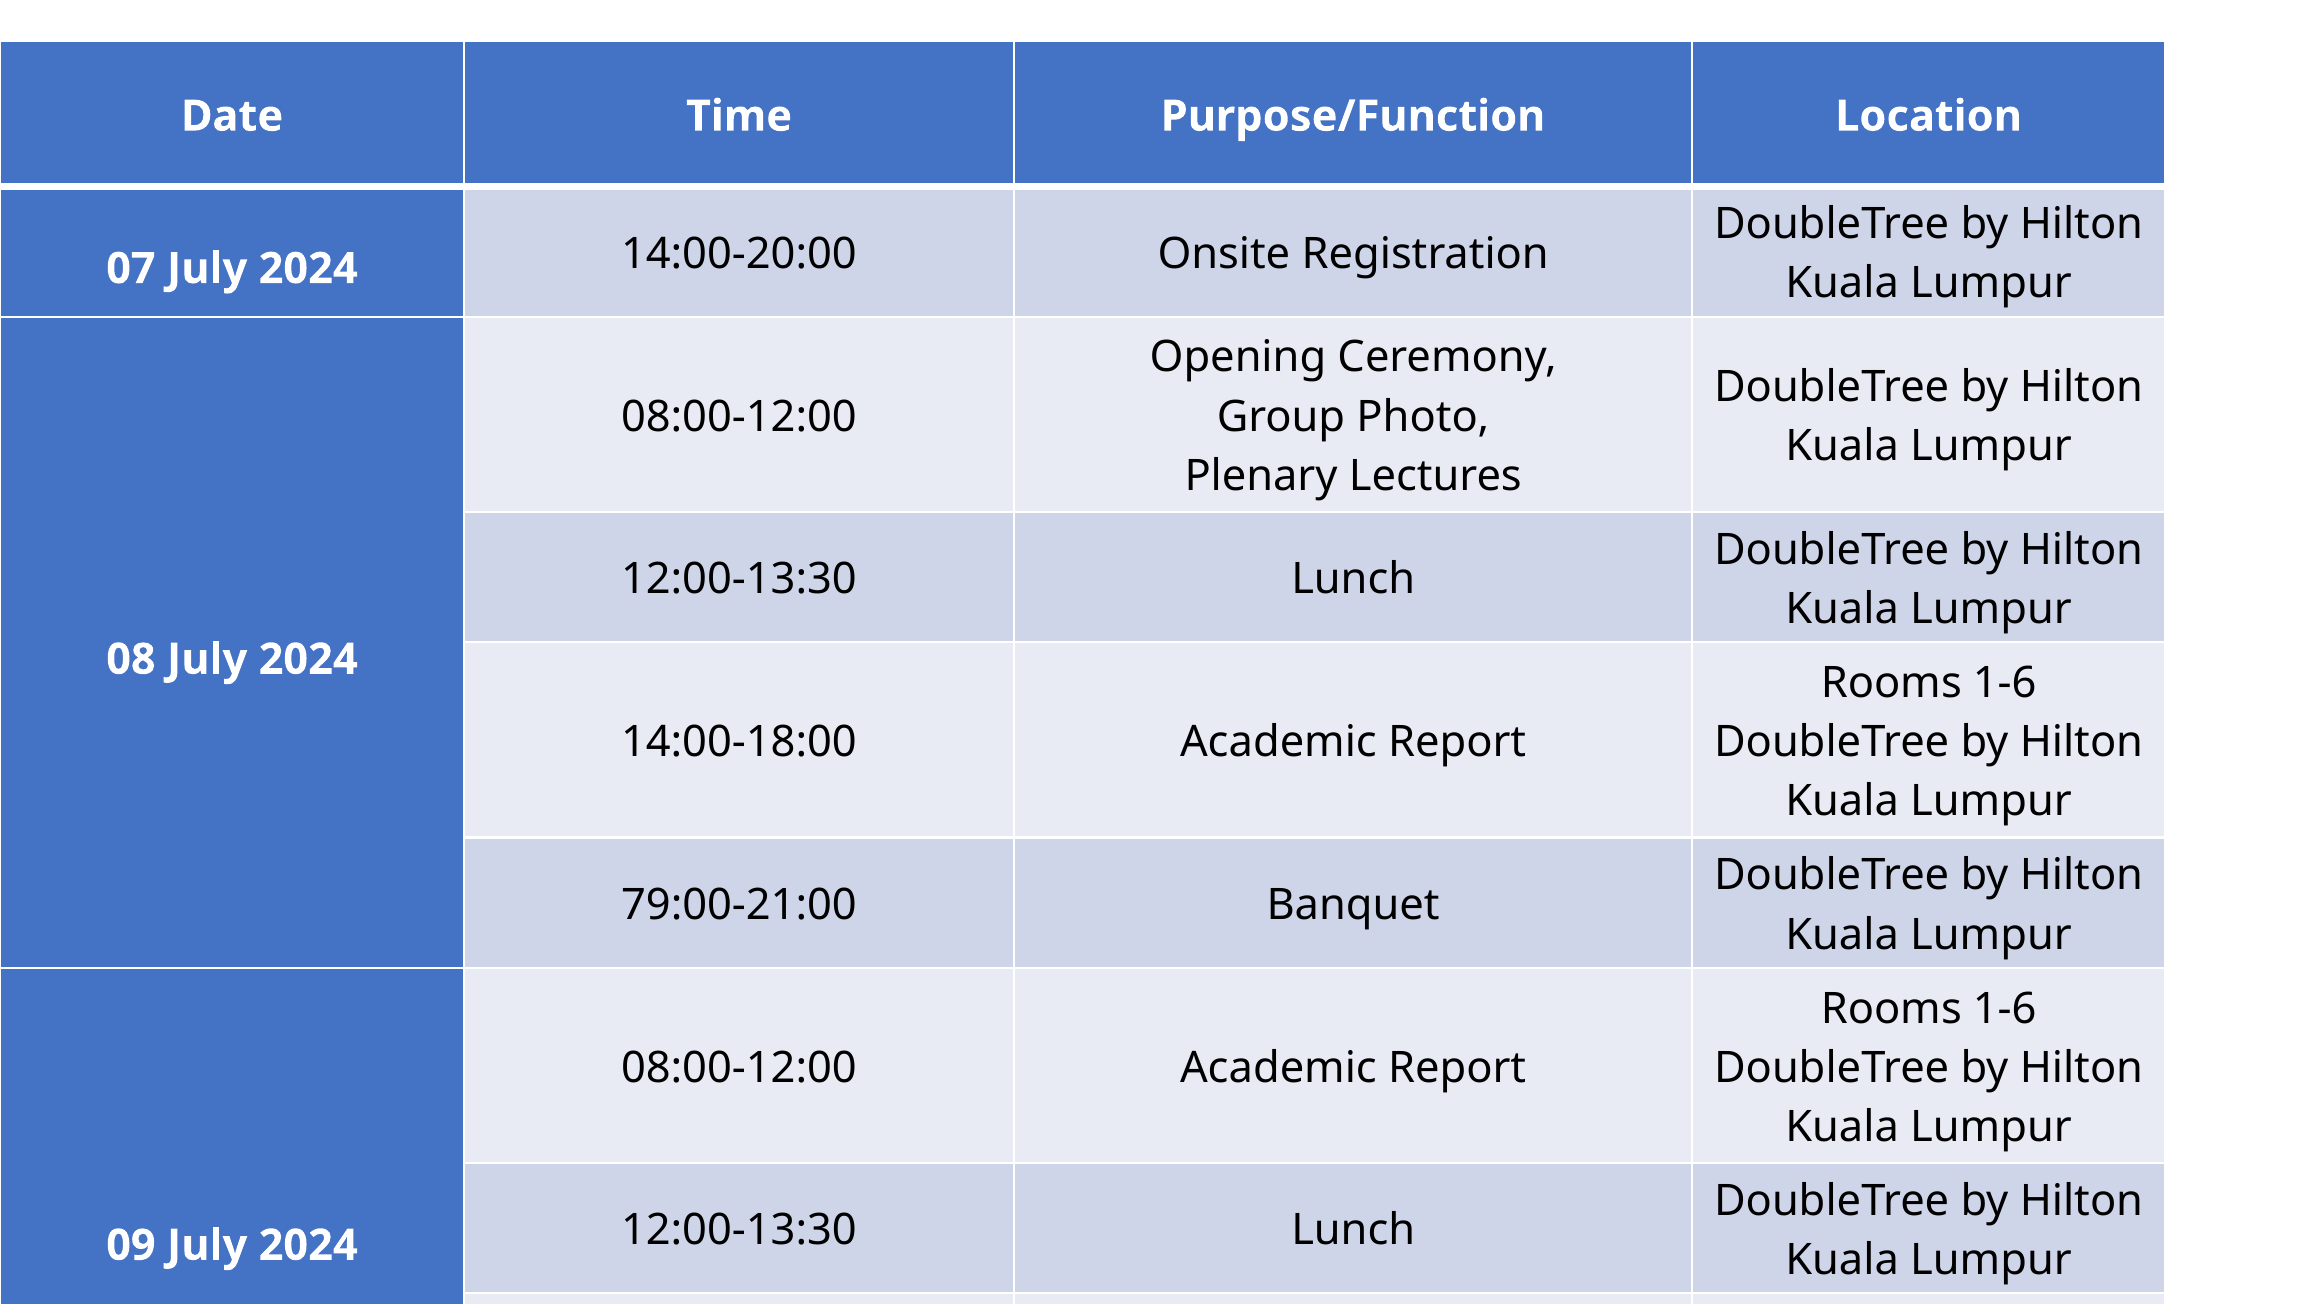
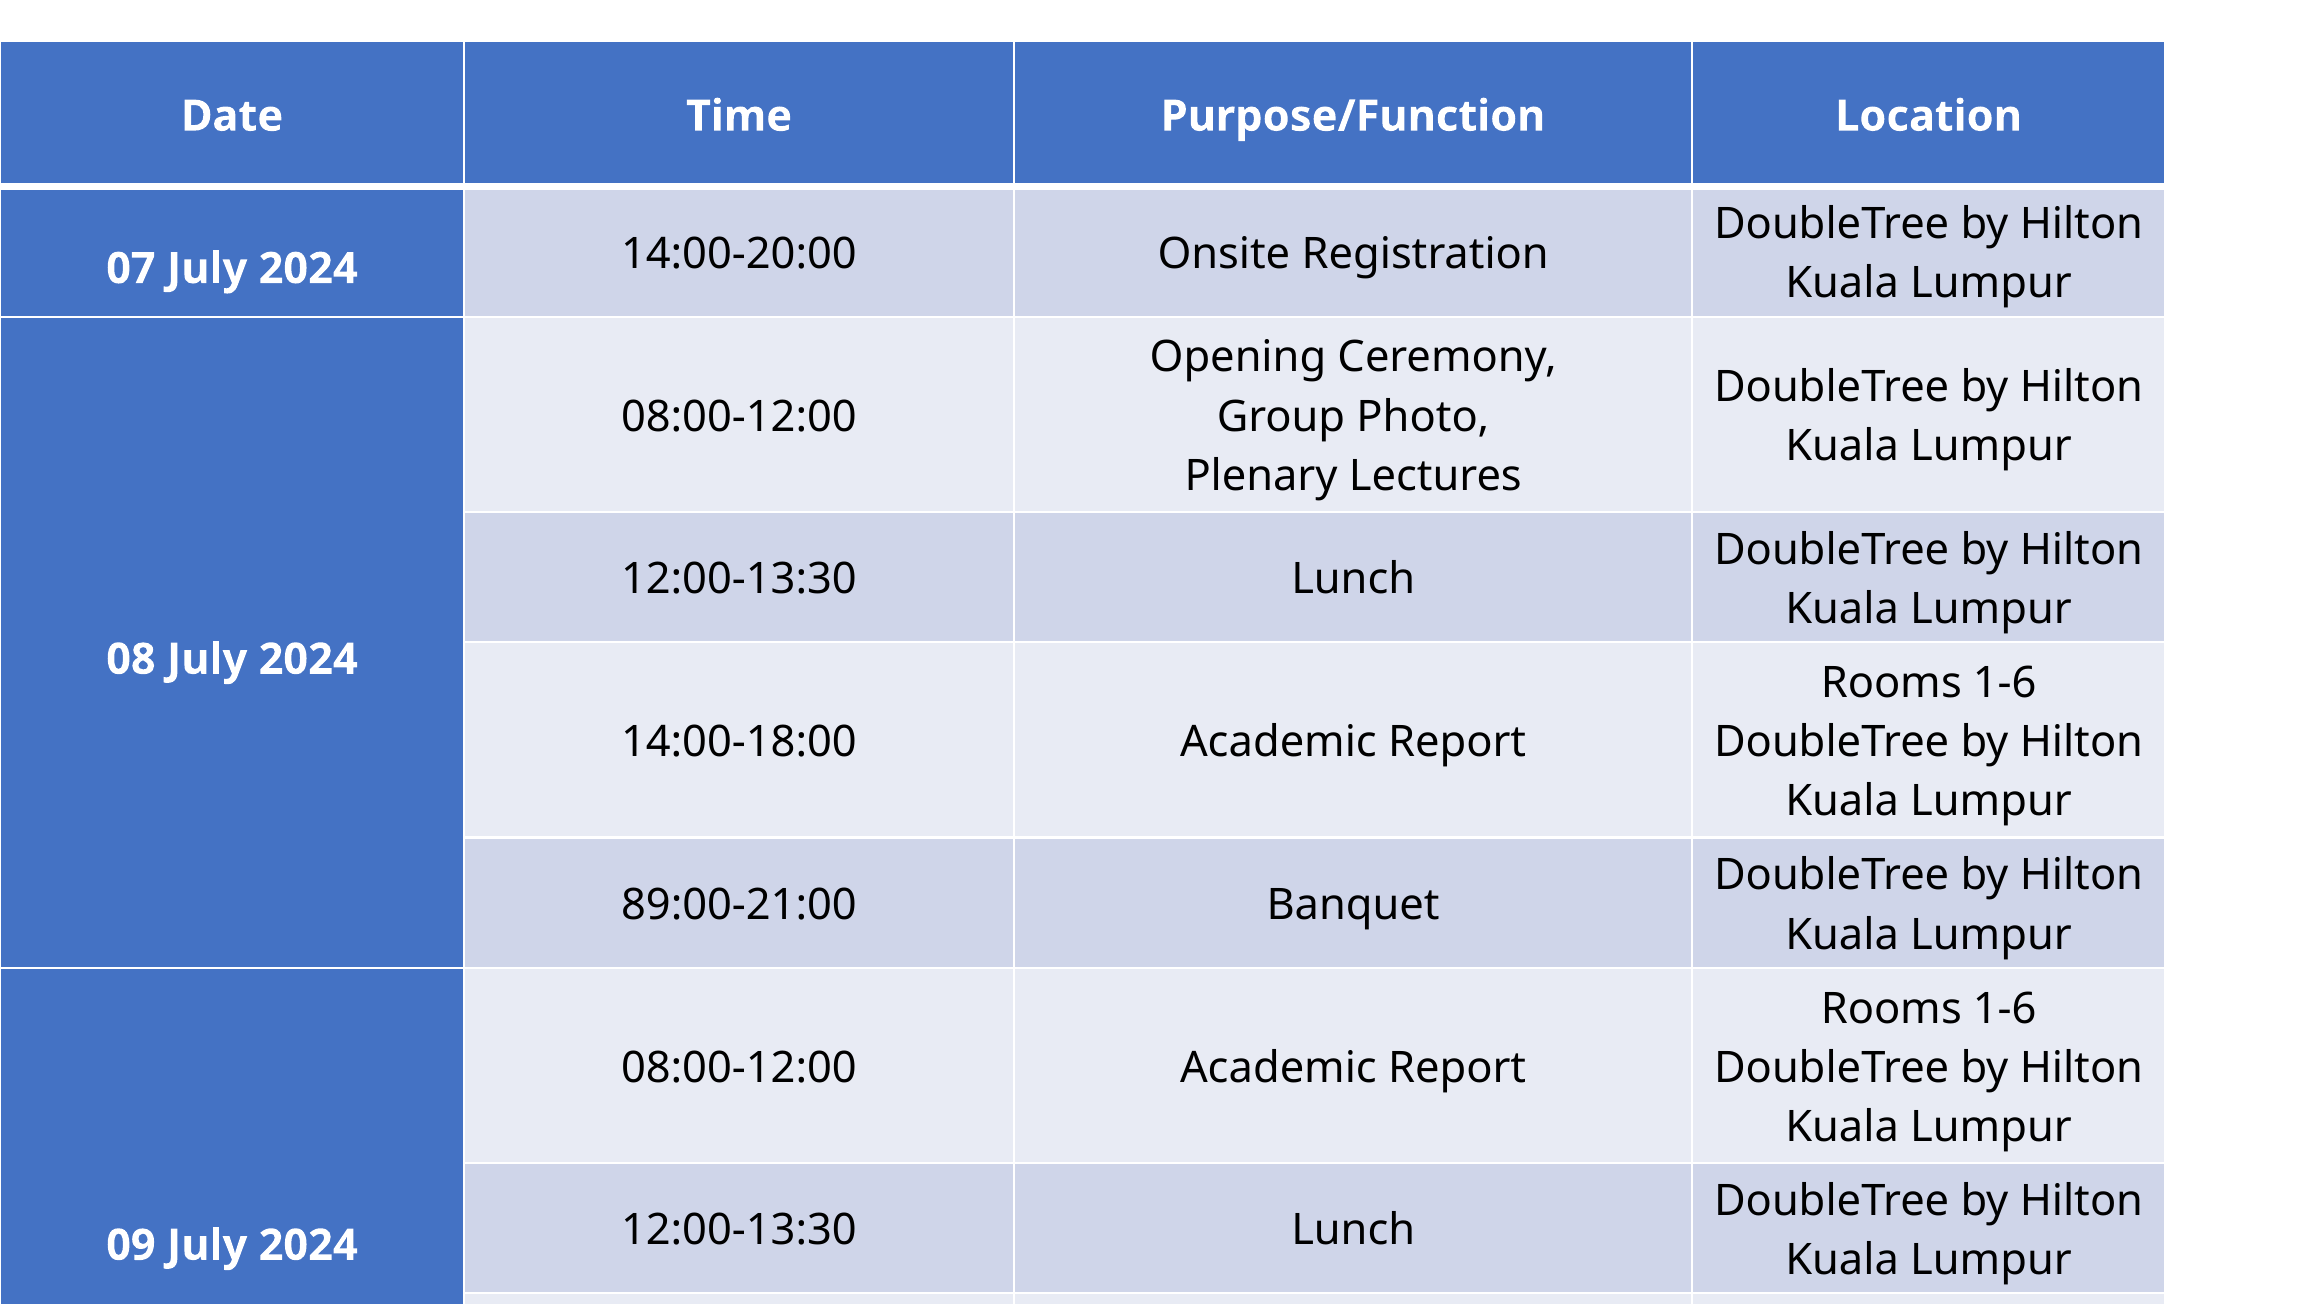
79:00-21:00: 79:00-21:00 -> 89:00-21:00 (739, 905)
